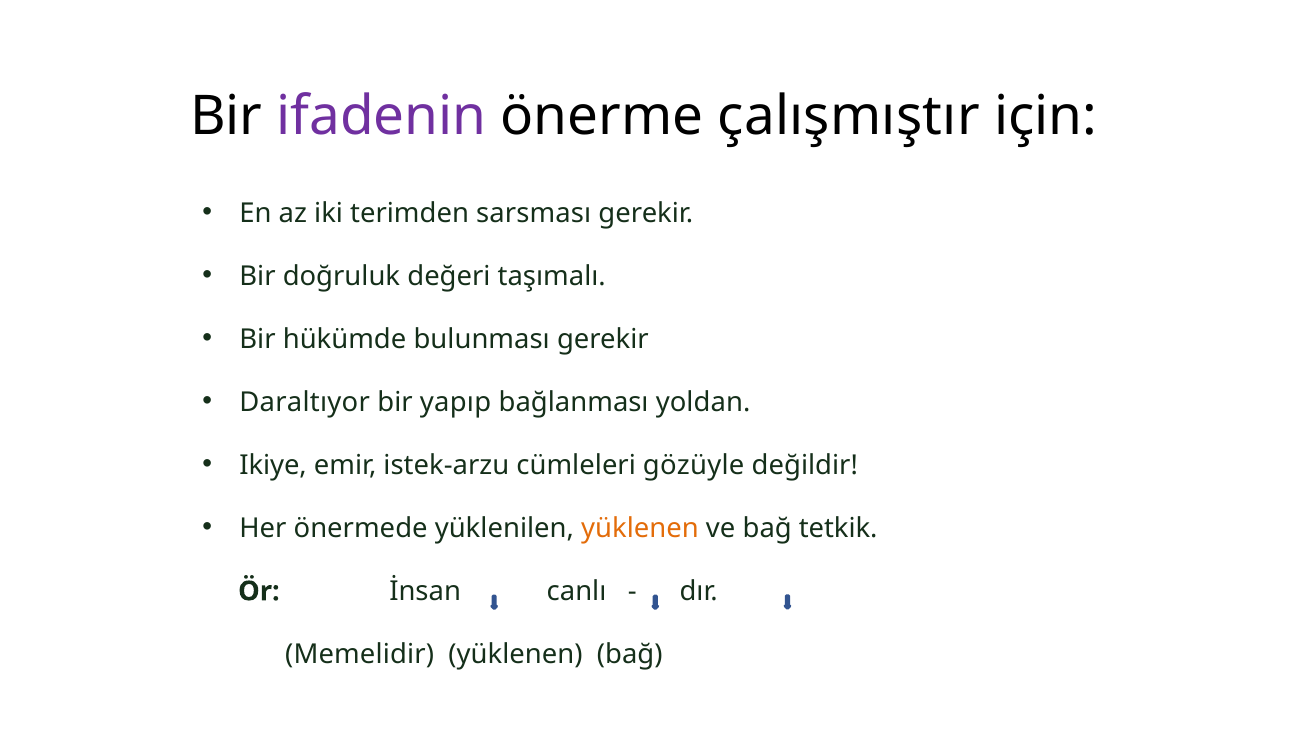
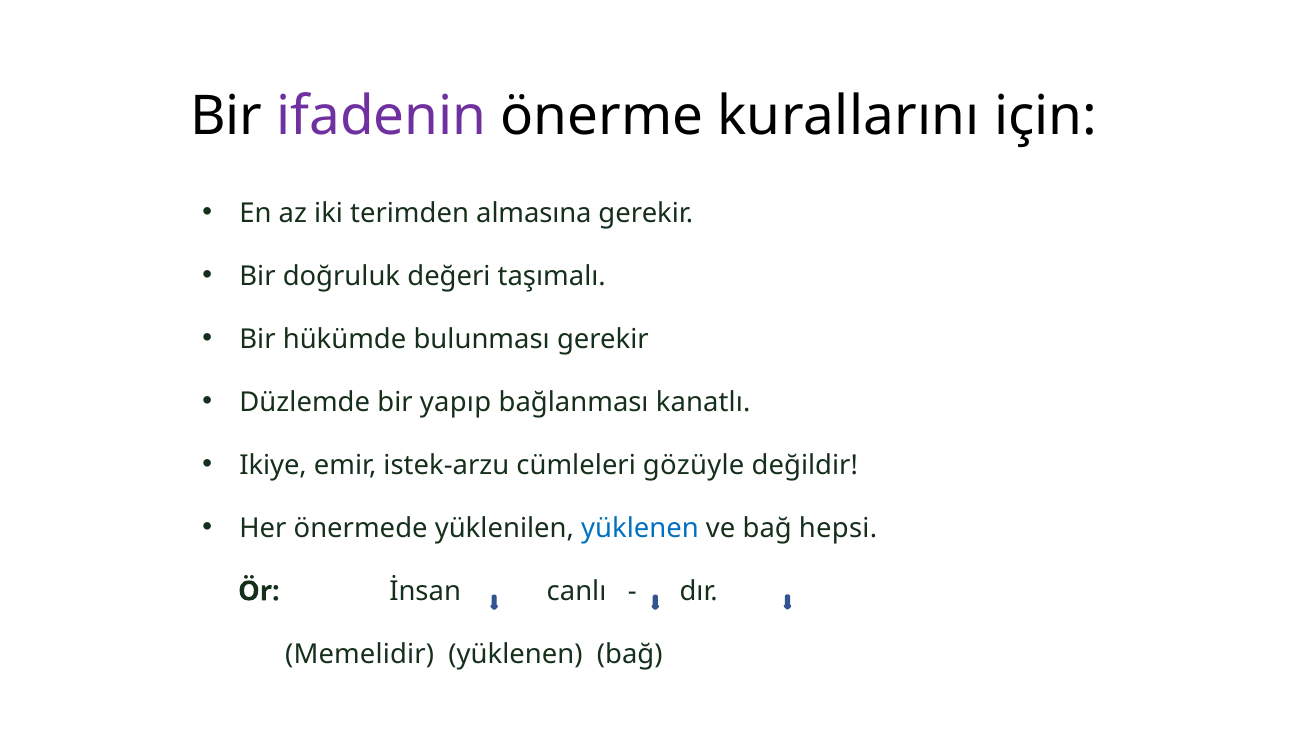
çalışmıştır: çalışmıştır -> kurallarını (849, 117)
sarsması: sarsması -> almasına (534, 213)
Daraltıyor: Daraltıyor -> Düzlemde (305, 402)
yoldan: yoldan -> kanatlı (703, 402)
yüklenen colour: orange -> blue (640, 528)
tetkik: tetkik -> hepsi (838, 528)
